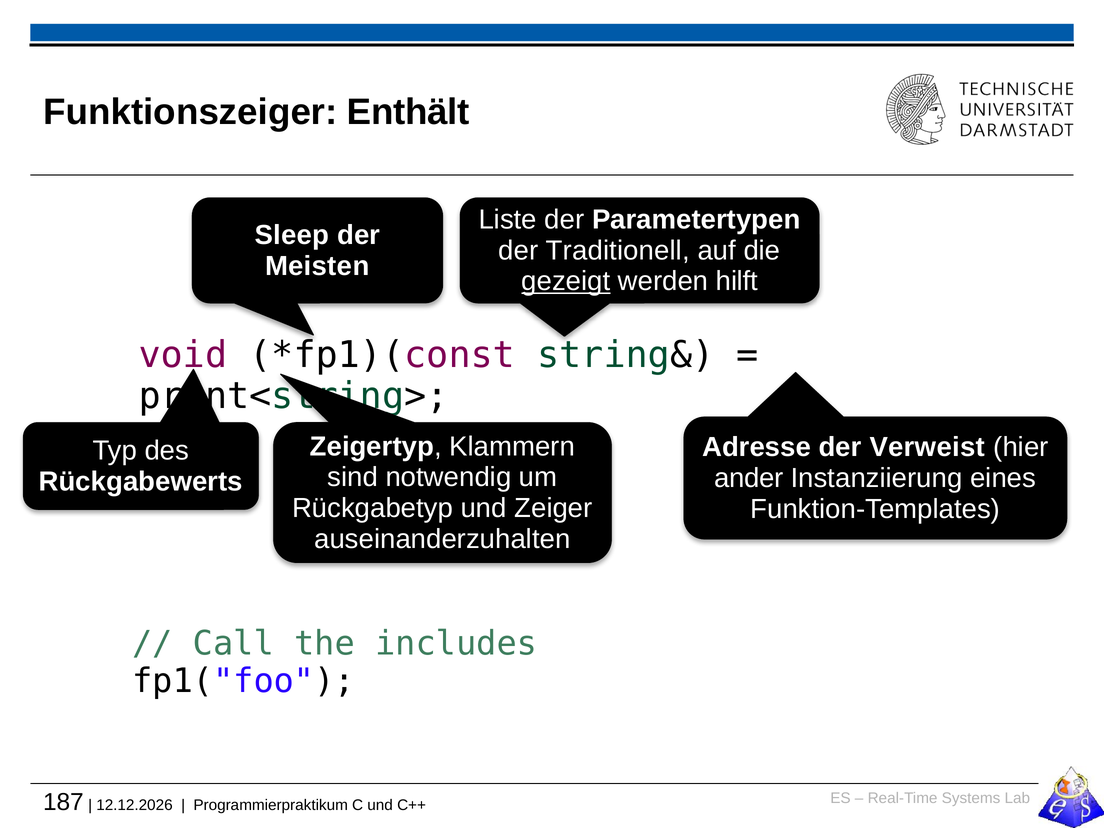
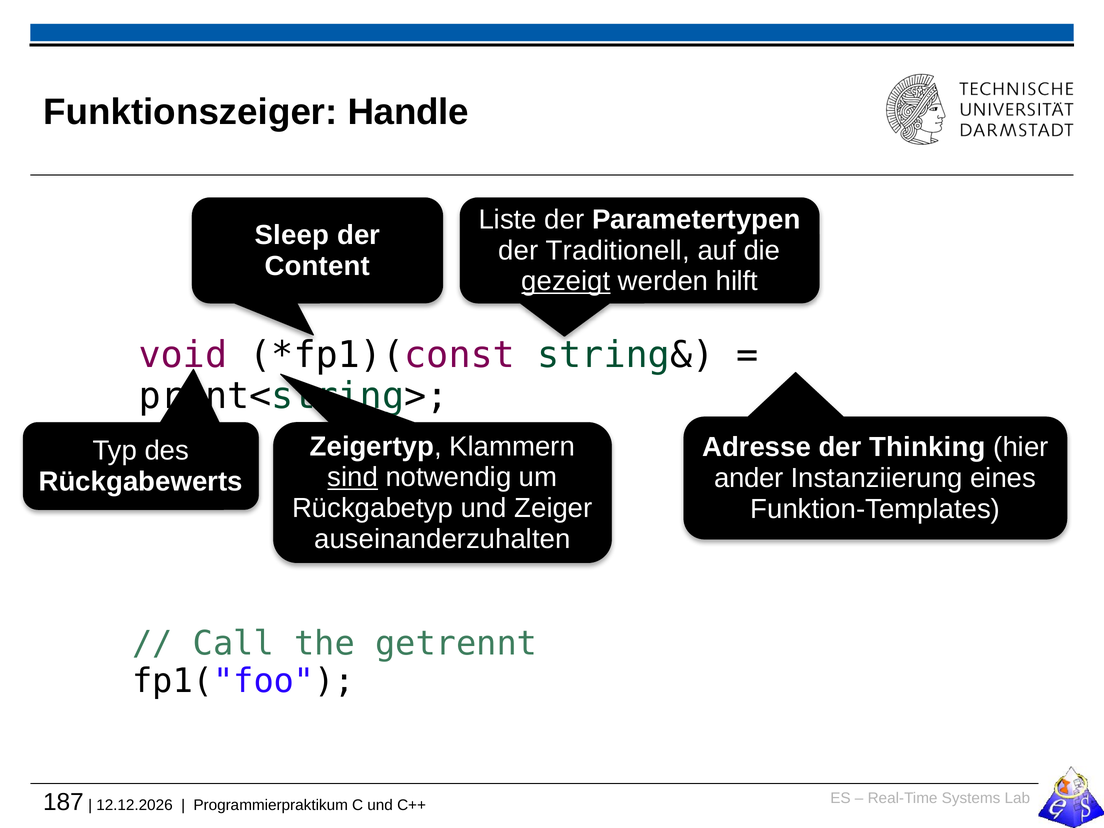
Enthält: Enthält -> Handle (408, 112)
Meisten: Meisten -> Content (317, 266)
Verweist: Verweist -> Thinking (927, 447)
sind underline: none -> present (353, 477)
includes: includes -> getrennt (456, 644)
